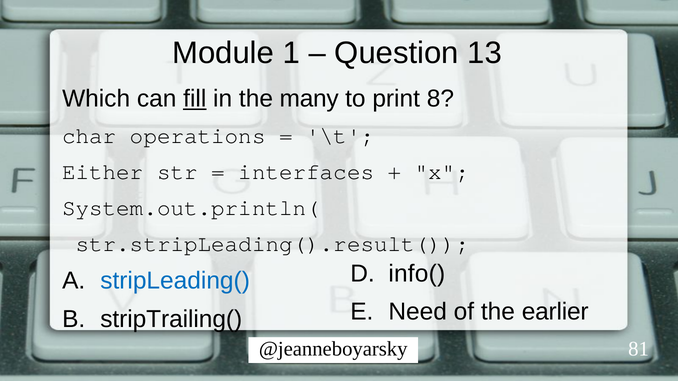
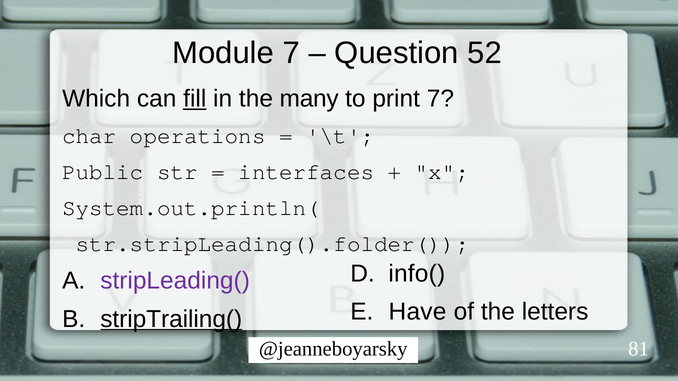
Module 1: 1 -> 7 (291, 53)
13: 13 -> 52 (485, 53)
print 8: 8 -> 7 (440, 99)
Either: Either -> Public (103, 172)
str.stripLeading().result(: str.stripLeading().result( -> str.stripLeading().folder( (272, 244)
stripLeading( colour: blue -> purple (175, 281)
Need: Need -> Have (418, 312)
earlier: earlier -> letters (555, 312)
stripTrailing( underline: none -> present (171, 319)
